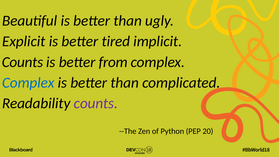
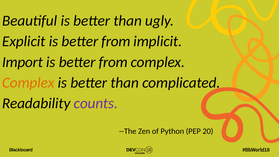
Explicit is better tired: tired -> from (116, 41)
Counts: Counts -> Import (22, 62)
Complex colour: blue -> orange (28, 83)
